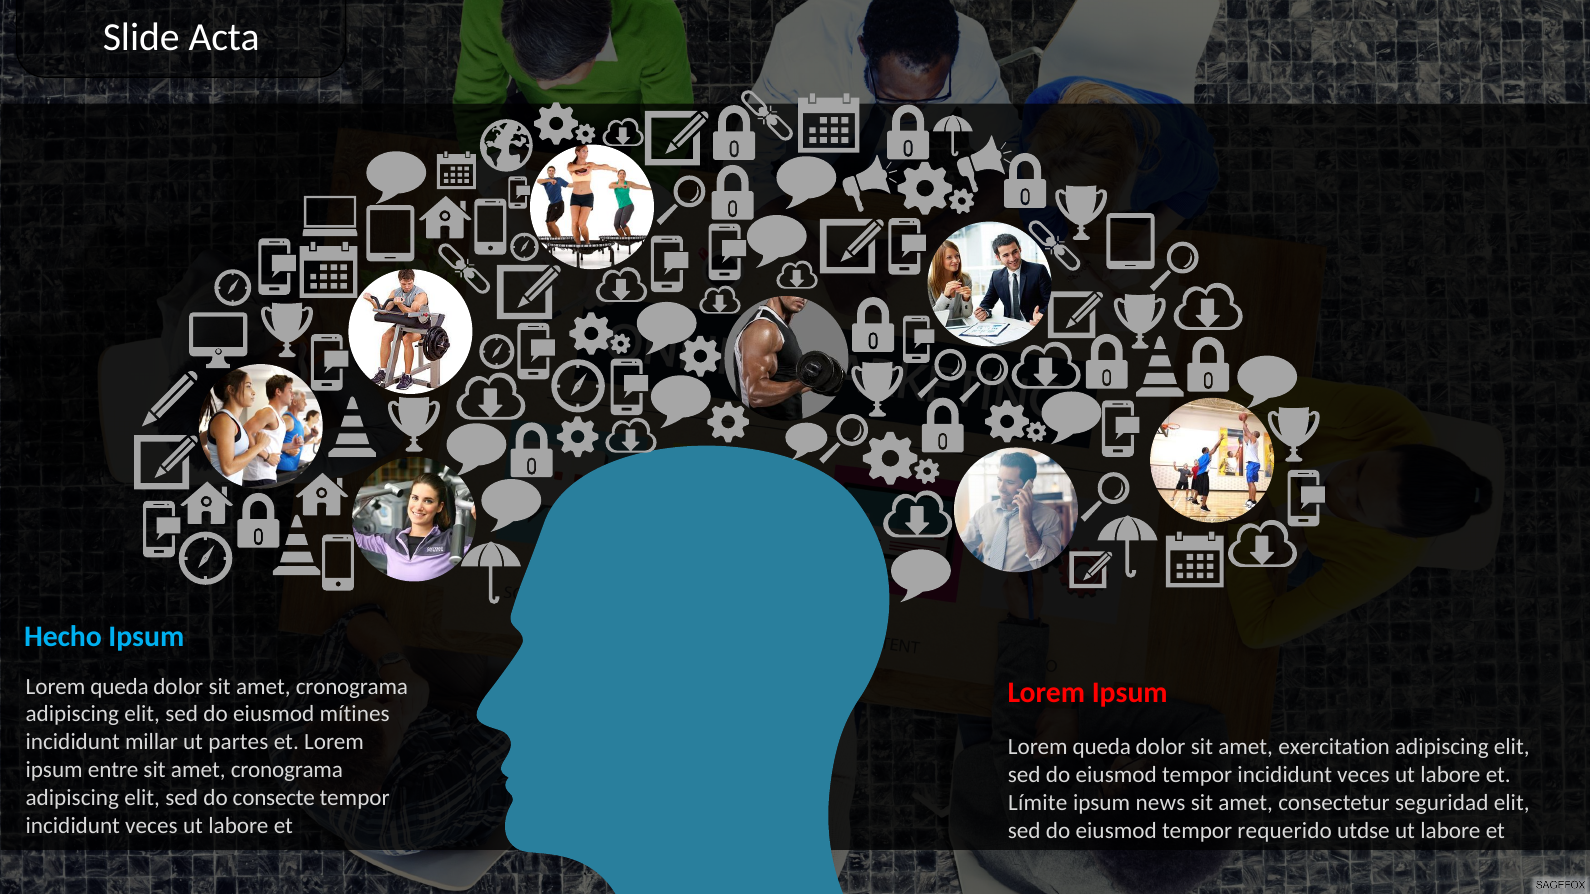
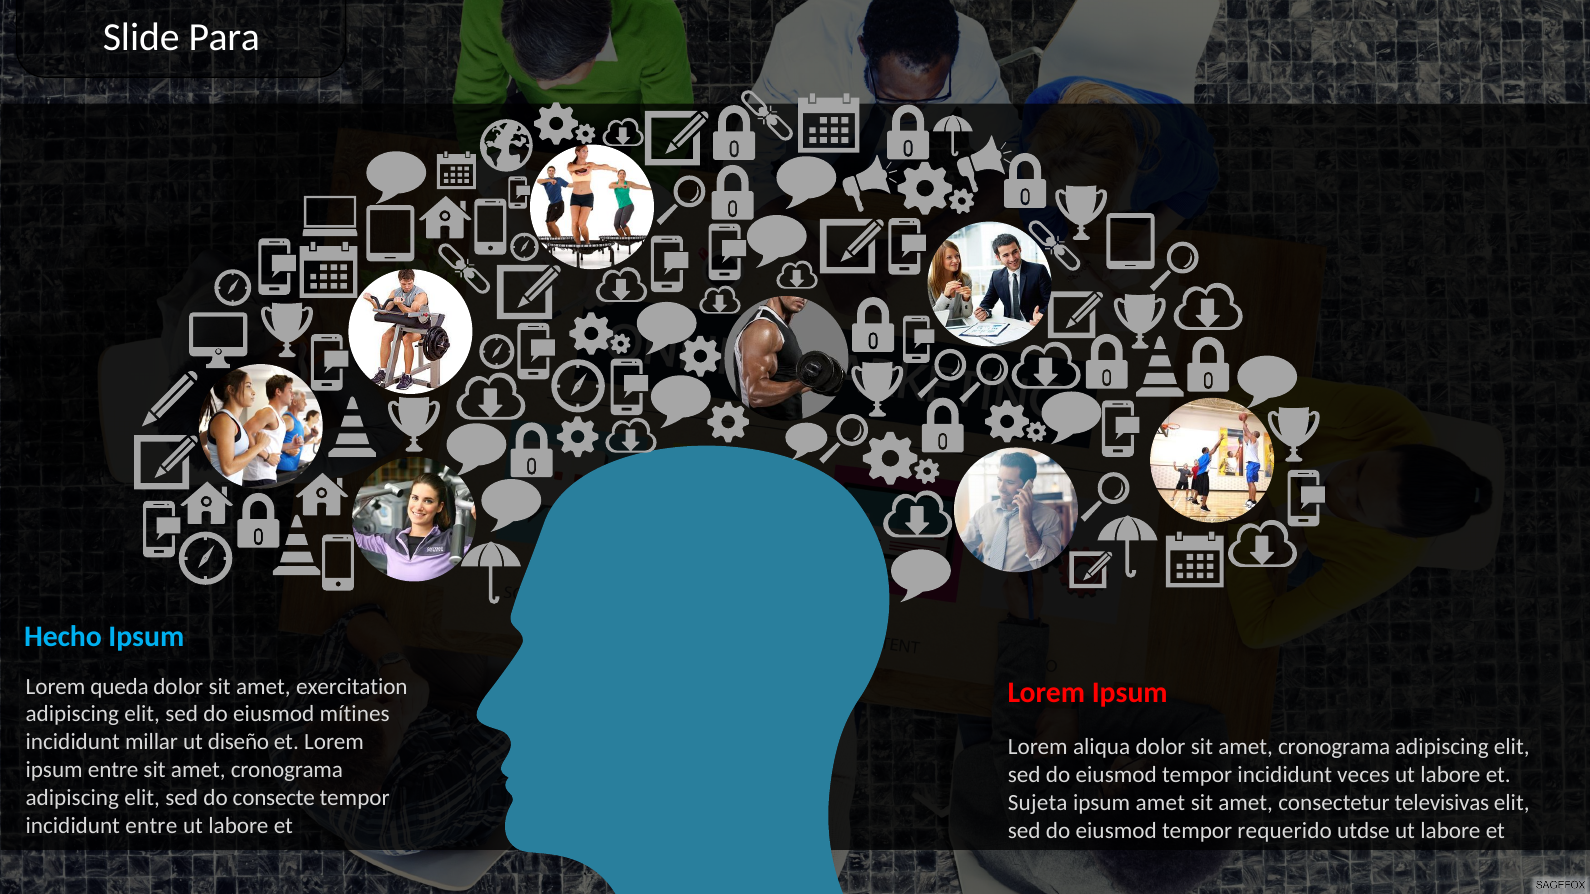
Acta: Acta -> Para (224, 38)
dolor sit amet cronograma: cronograma -> exercitation (352, 687)
partes: partes -> diseño (239, 742)
queda: queda -> aliqua (1102, 747)
dolor sit amet exercitation: exercitation -> cronograma (1334, 747)
Límite: Límite -> Sujeta (1038, 803)
ipsum news: news -> amet (1160, 803)
seguridad: seguridad -> televisivas (1442, 803)
veces: veces -> entre (151, 826)
